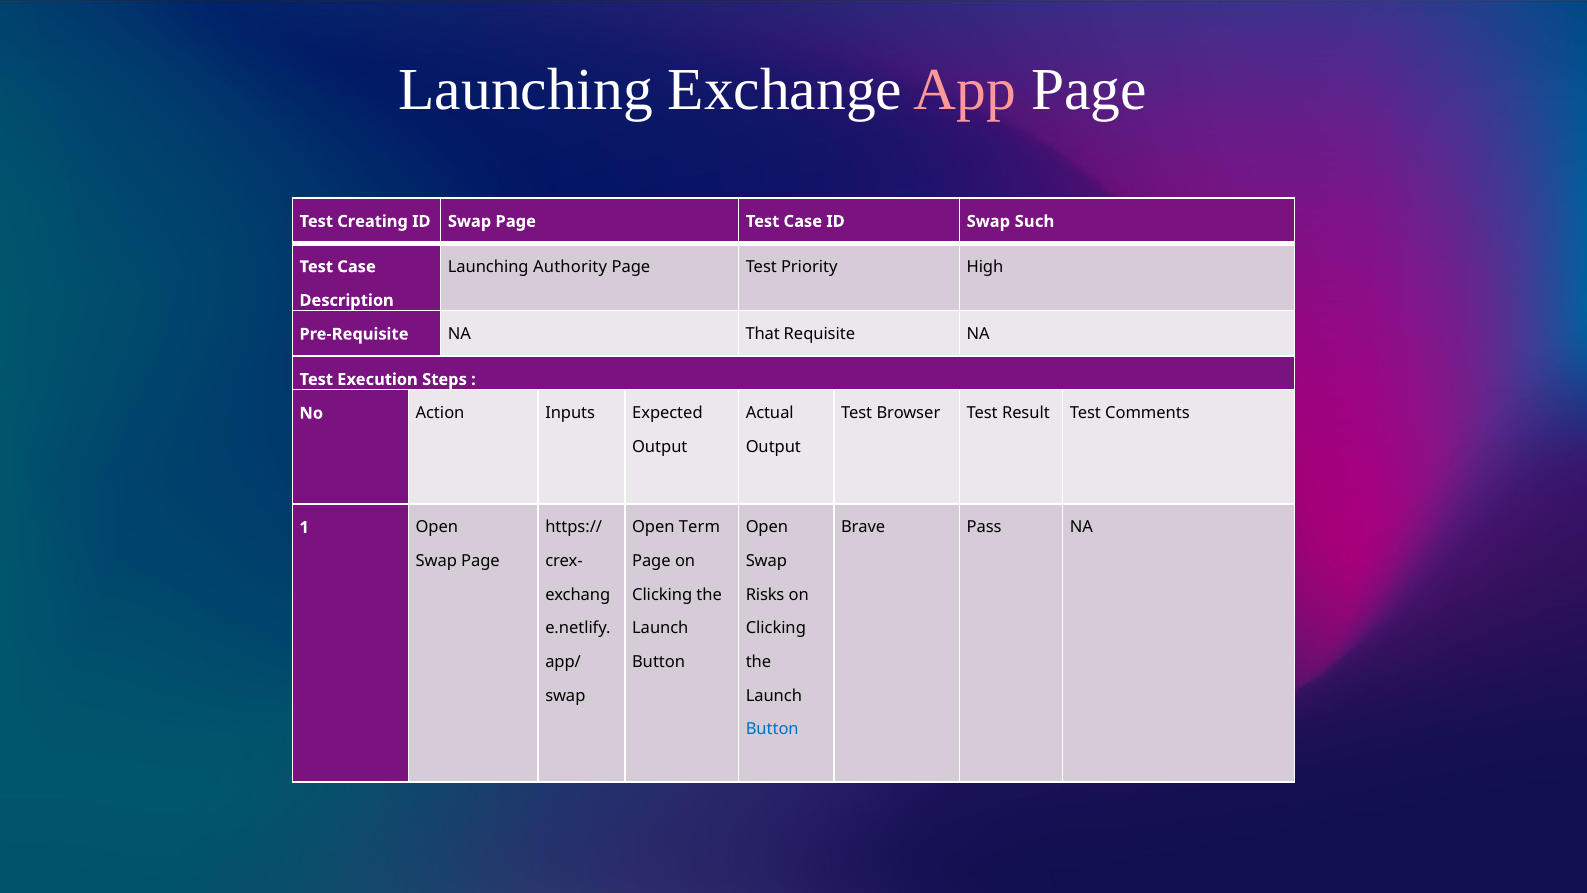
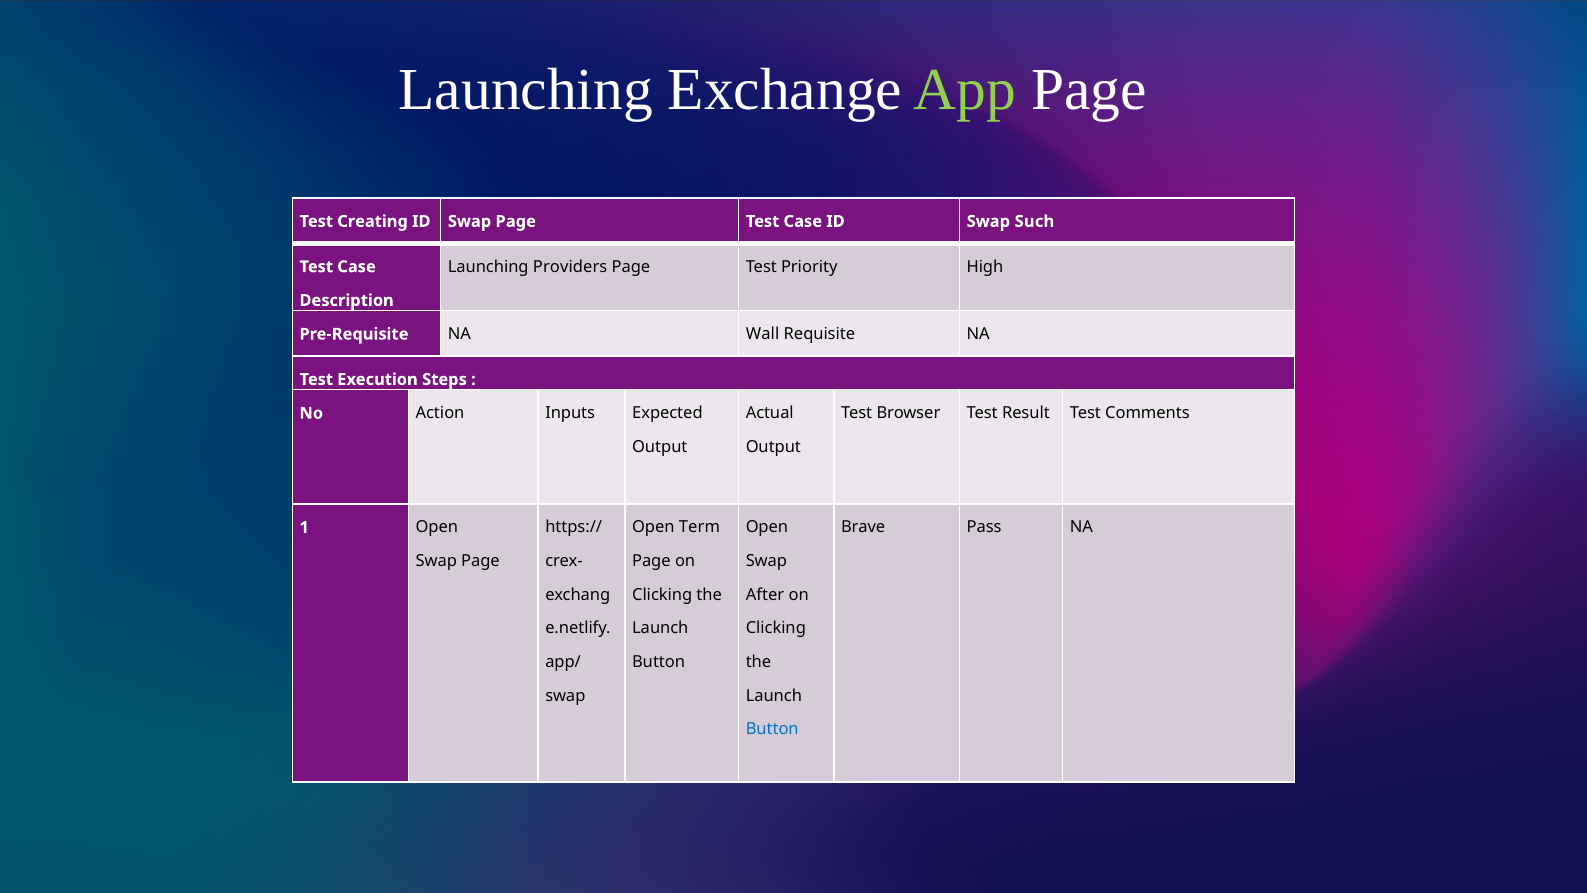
App colour: pink -> light green (965, 90)
Authority: Authority -> Providers (570, 267)
That: That -> Wall (763, 334)
Risks: Risks -> After (765, 595)
